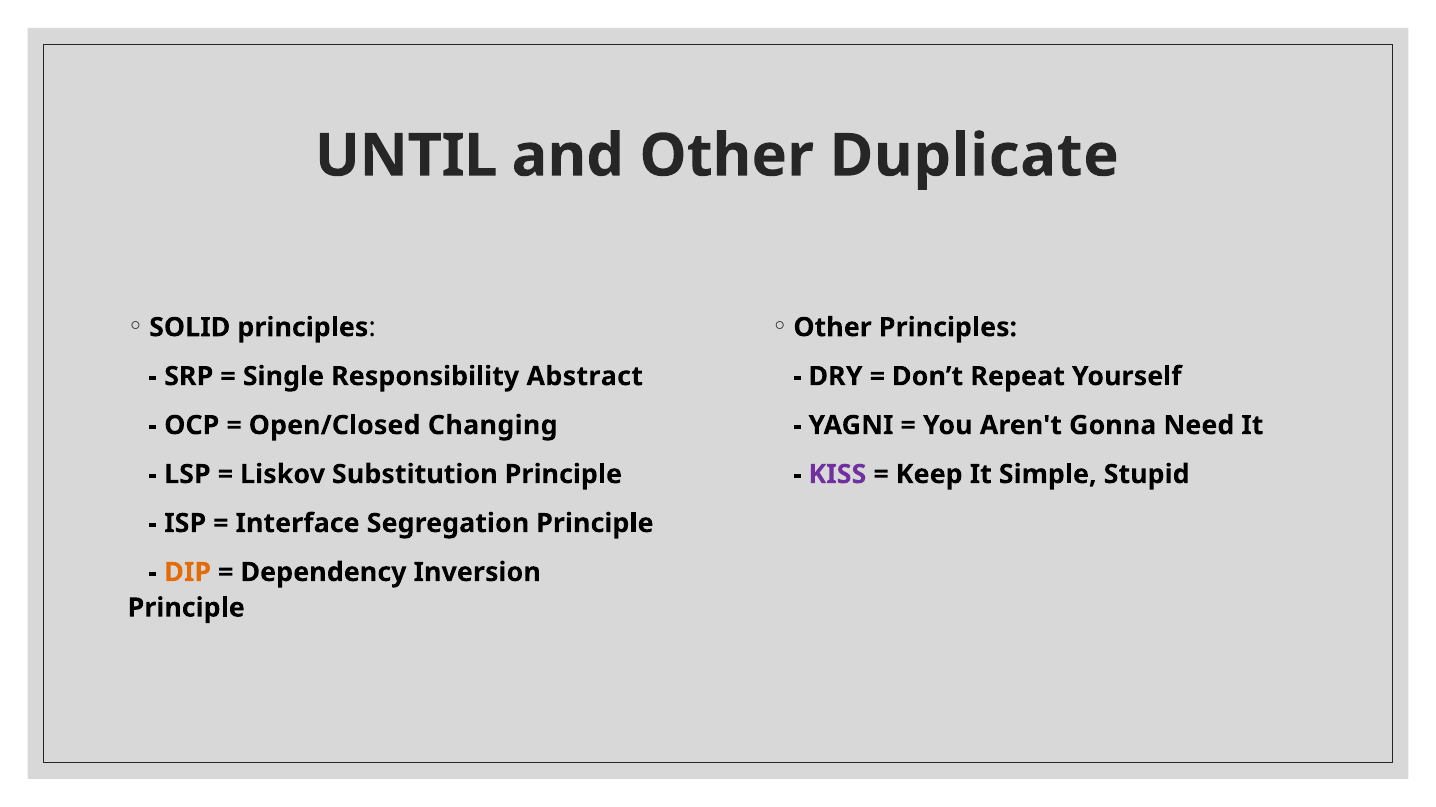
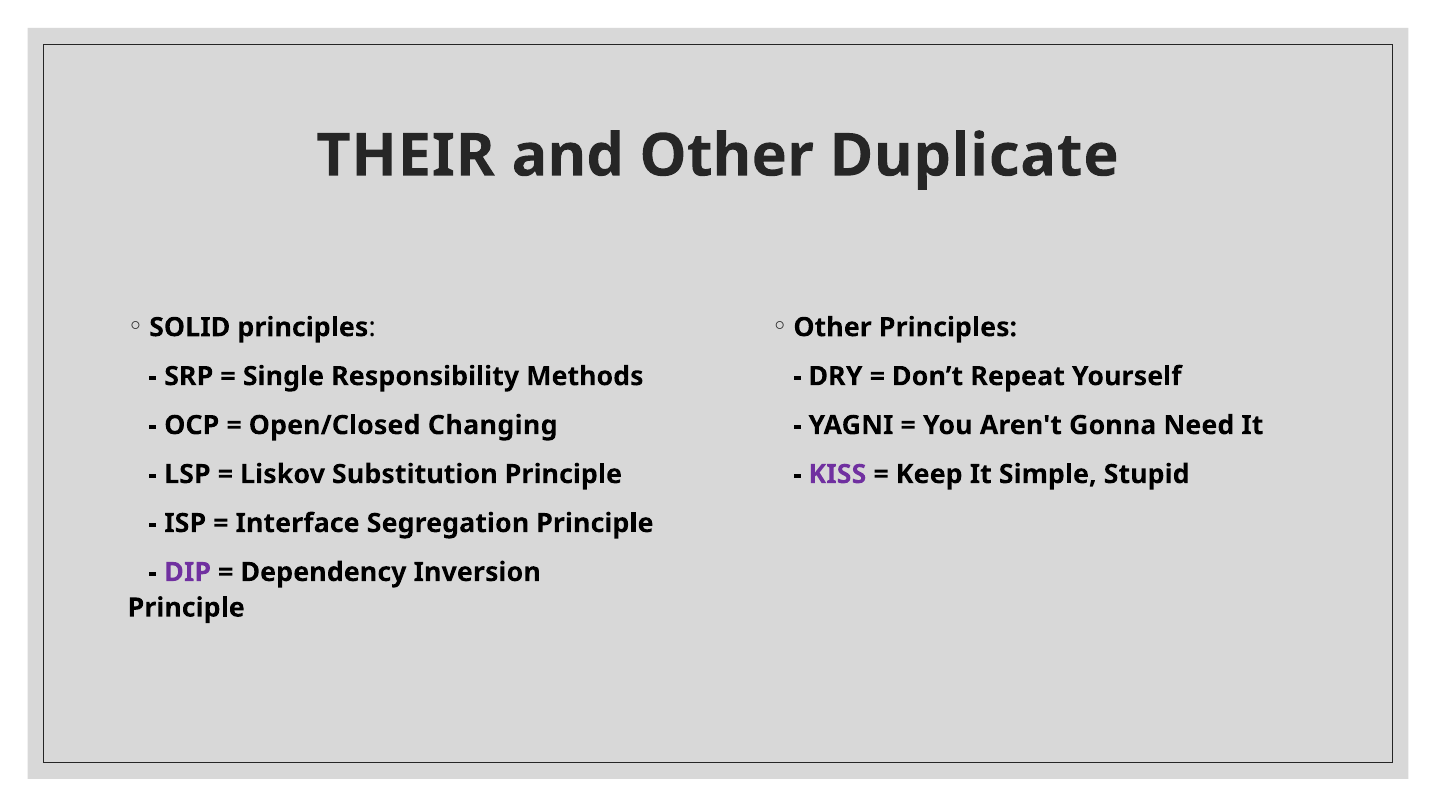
UNTIL: UNTIL -> THEIR (406, 156)
Abstract: Abstract -> Methods (585, 377)
DIP colour: orange -> purple (188, 573)
